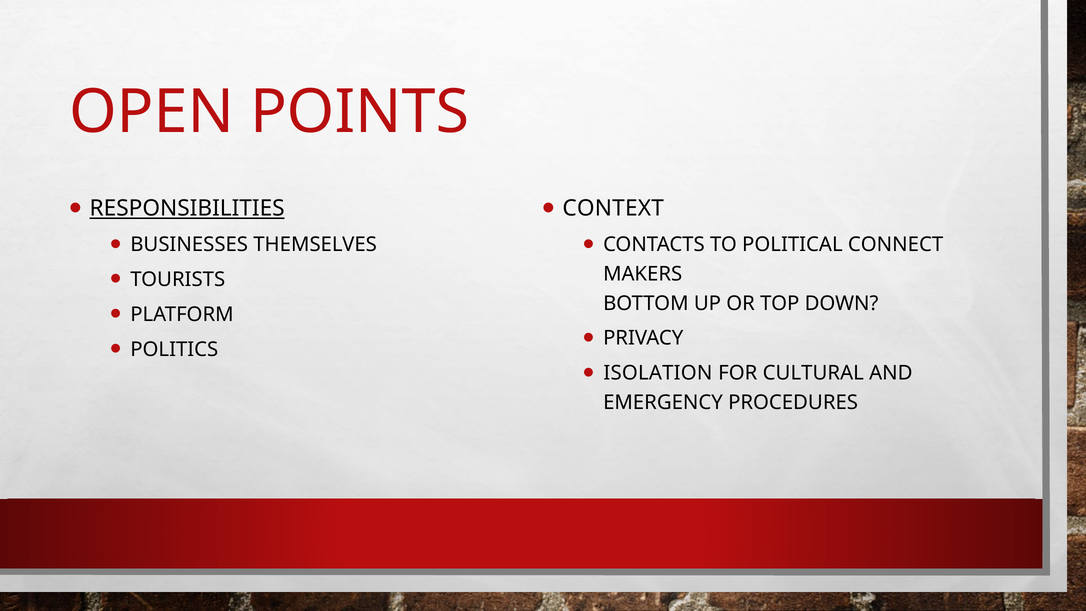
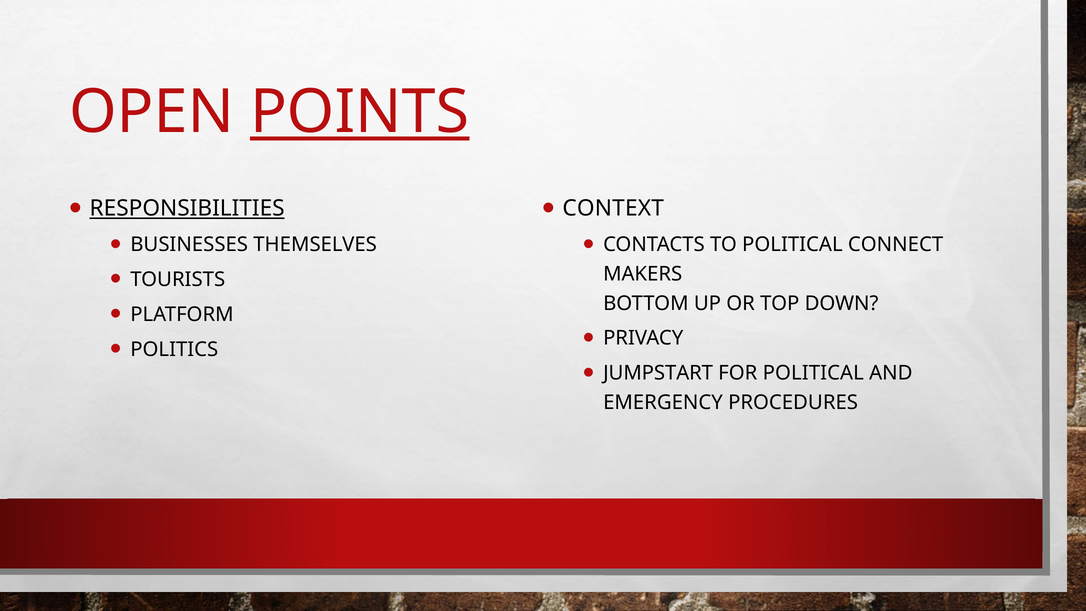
POINTS underline: none -> present (360, 112)
ISOLATION: ISOLATION -> JUMPSTART (658, 373)
FOR CULTURAL: CULTURAL -> POLITICAL (813, 373)
